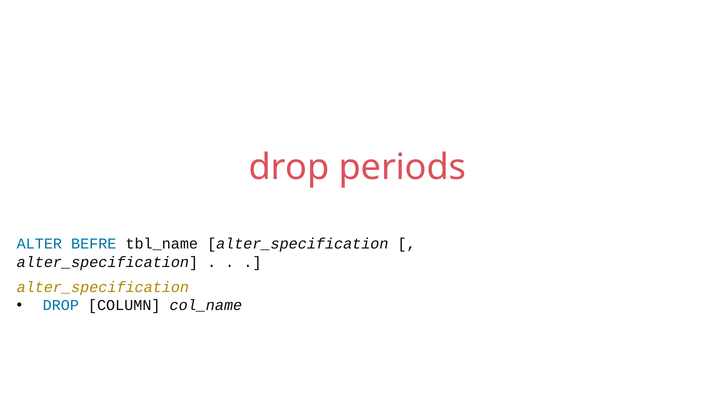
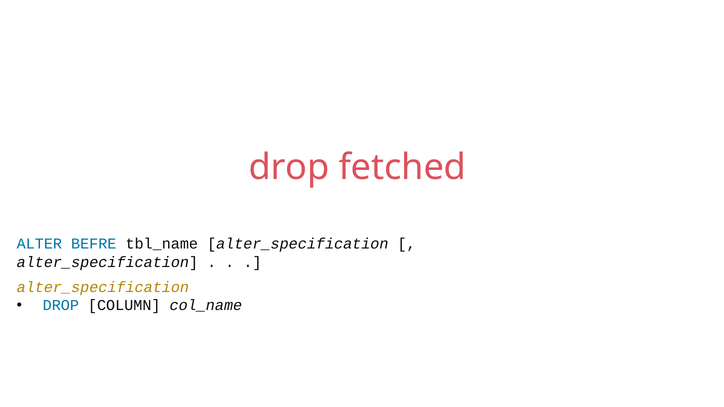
periods: periods -> fetched (402, 167)
